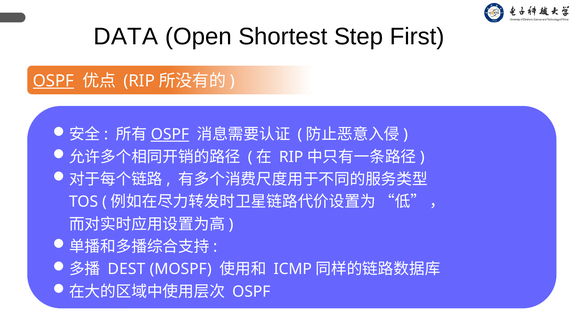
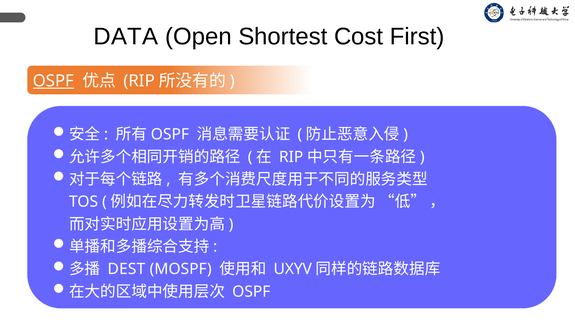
Step: Step -> Cost (359, 36)
OSPF underline: present -> none (170, 134)
ICMP: ICMP -> UXYV (293, 269)
